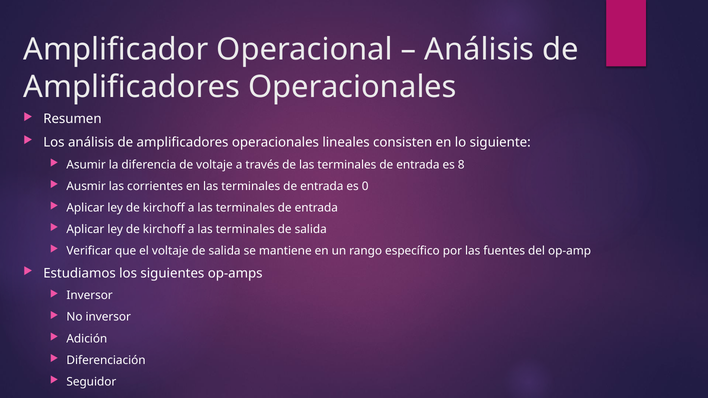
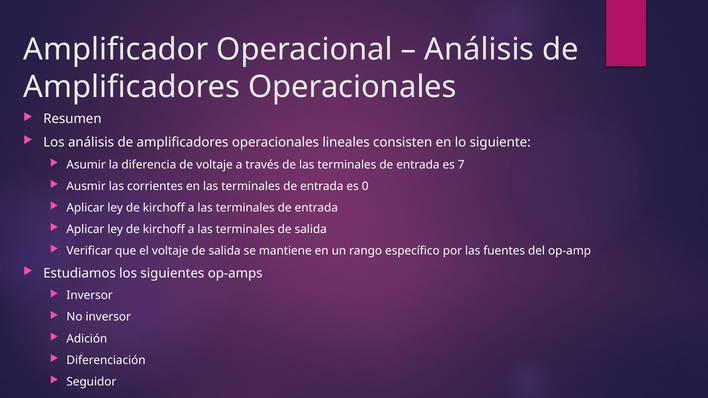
8: 8 -> 7 (461, 165)
